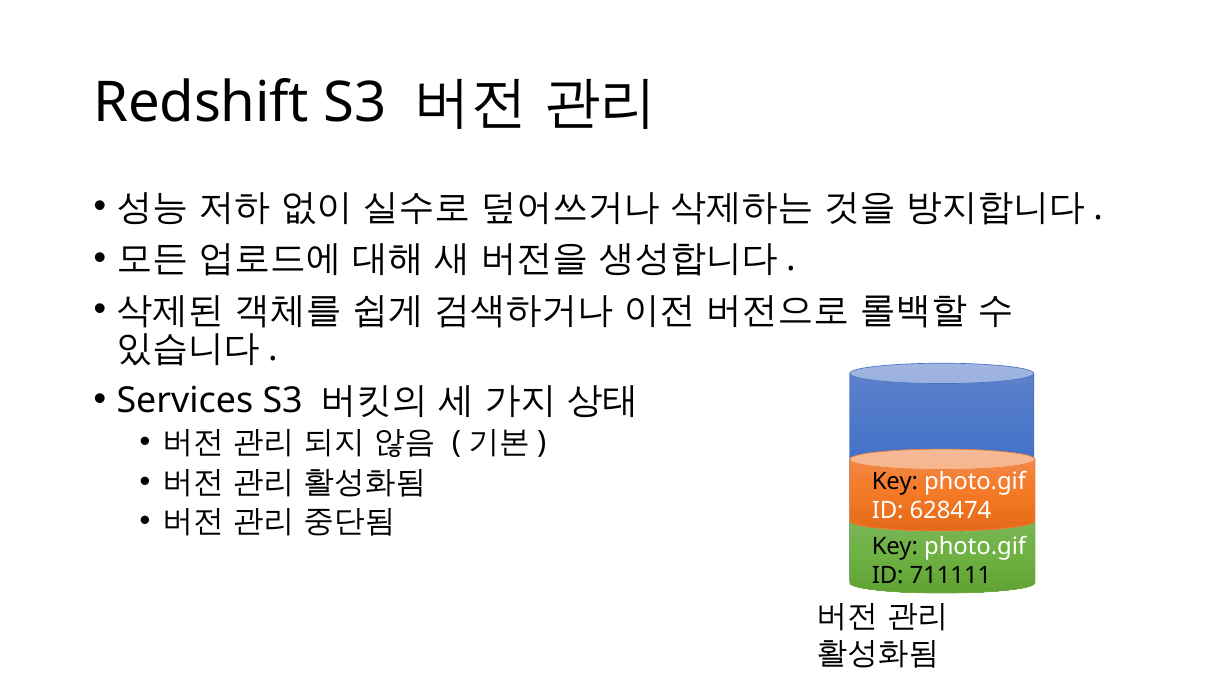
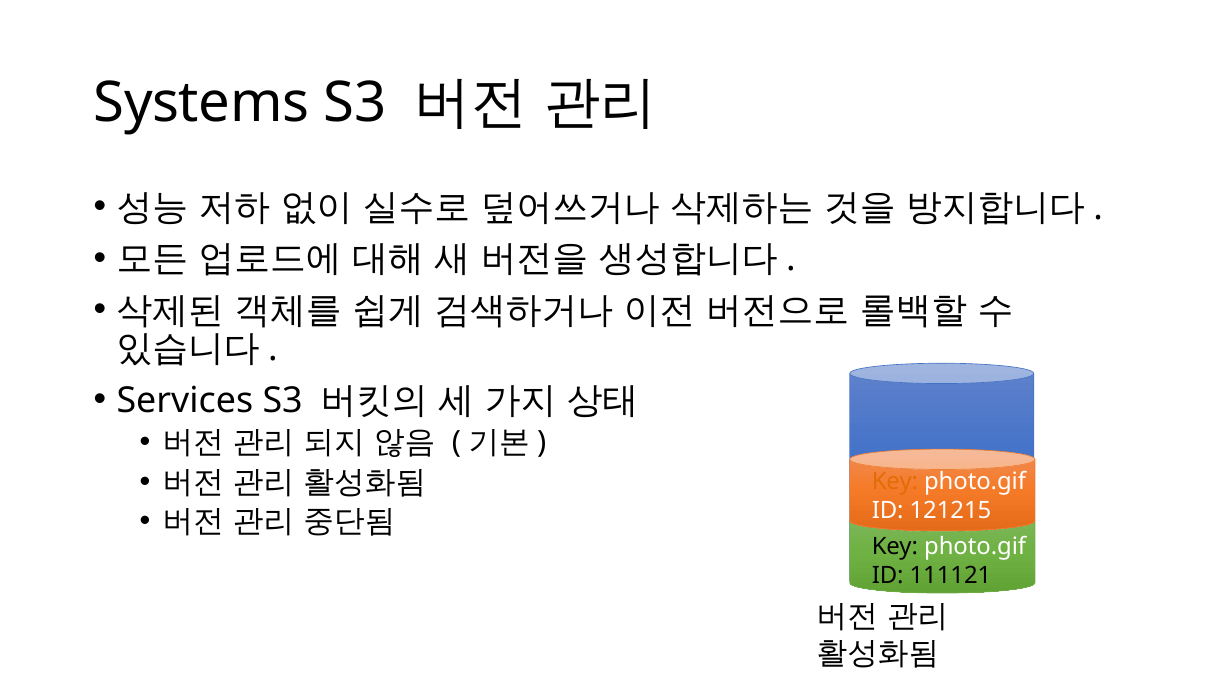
Redshift: Redshift -> Systems (201, 103)
Key colour: black -> orange (895, 482)
628474: 628474 -> 121215 (951, 511)
711111: 711111 -> 111121 (951, 575)
